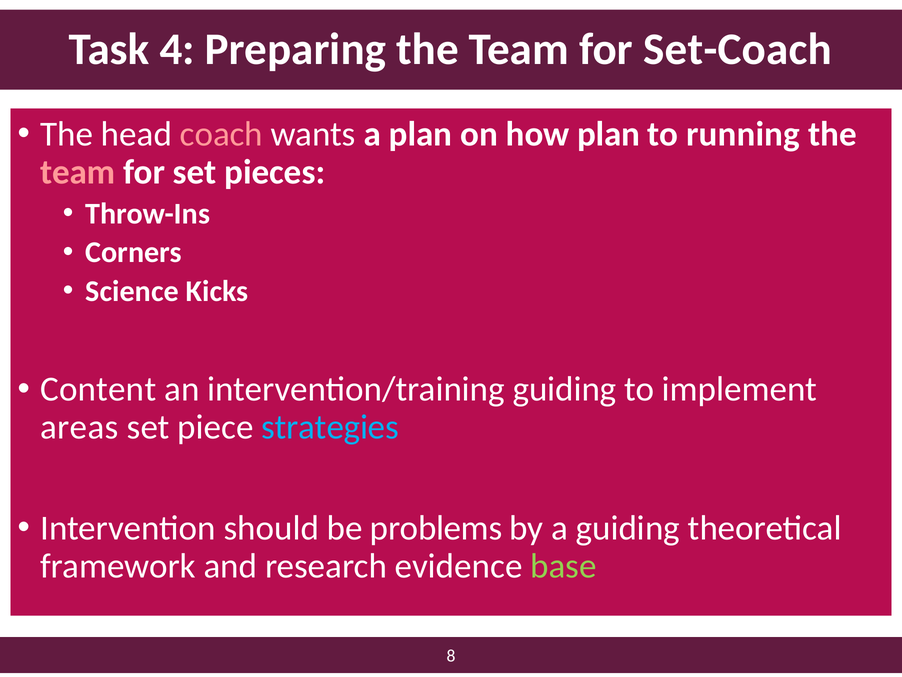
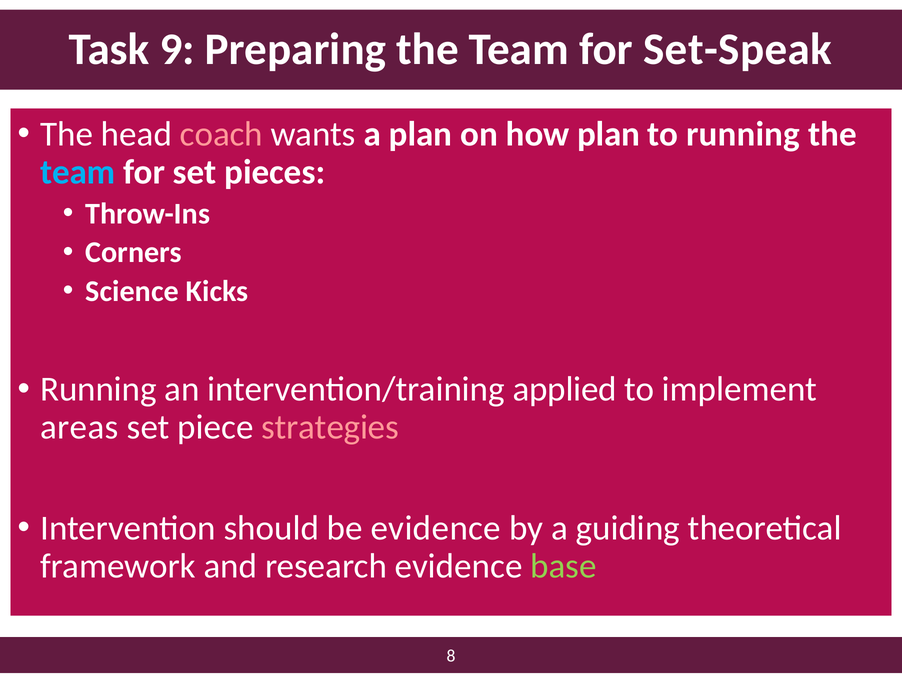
4: 4 -> 9 (177, 49)
Set-Coach: Set-Coach -> Set-Speak (738, 49)
team colour: pink -> light blue (78, 172)
Content: Content -> Running (98, 389)
intervention/training guiding: guiding -> applied (565, 389)
strategies colour: light blue -> pink (330, 427)
be problems: problems -> evidence (436, 528)
